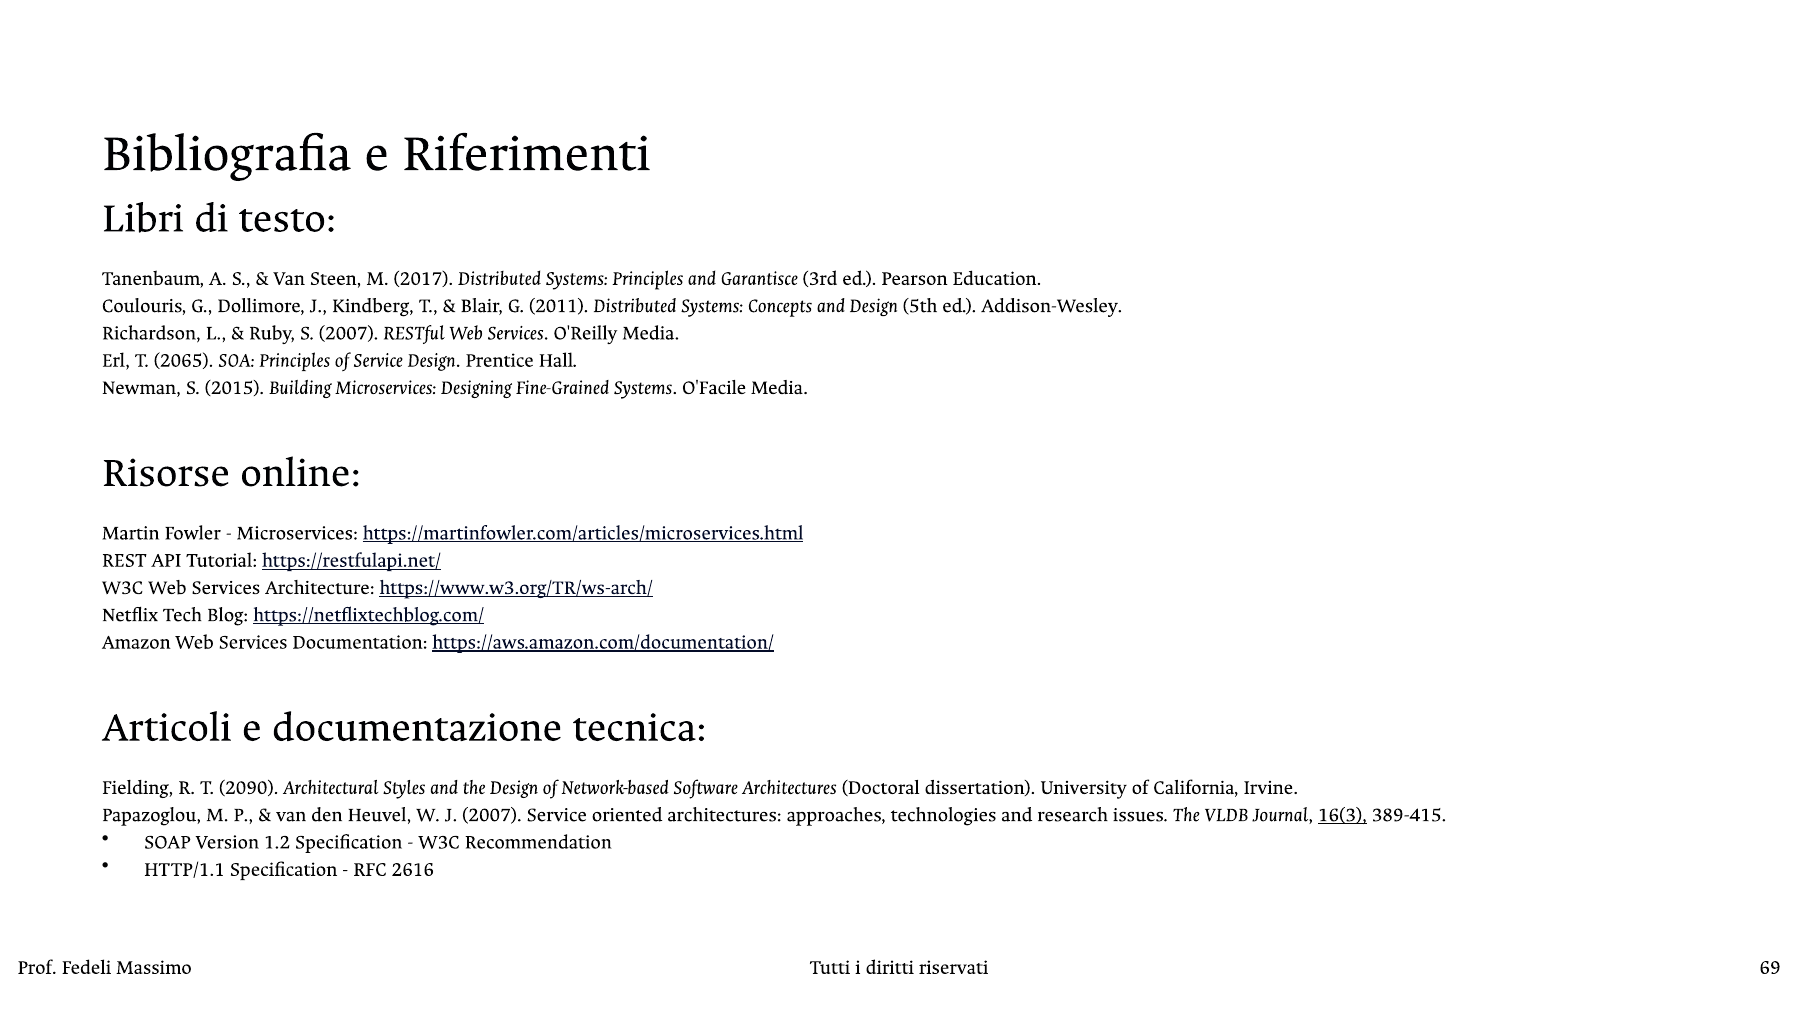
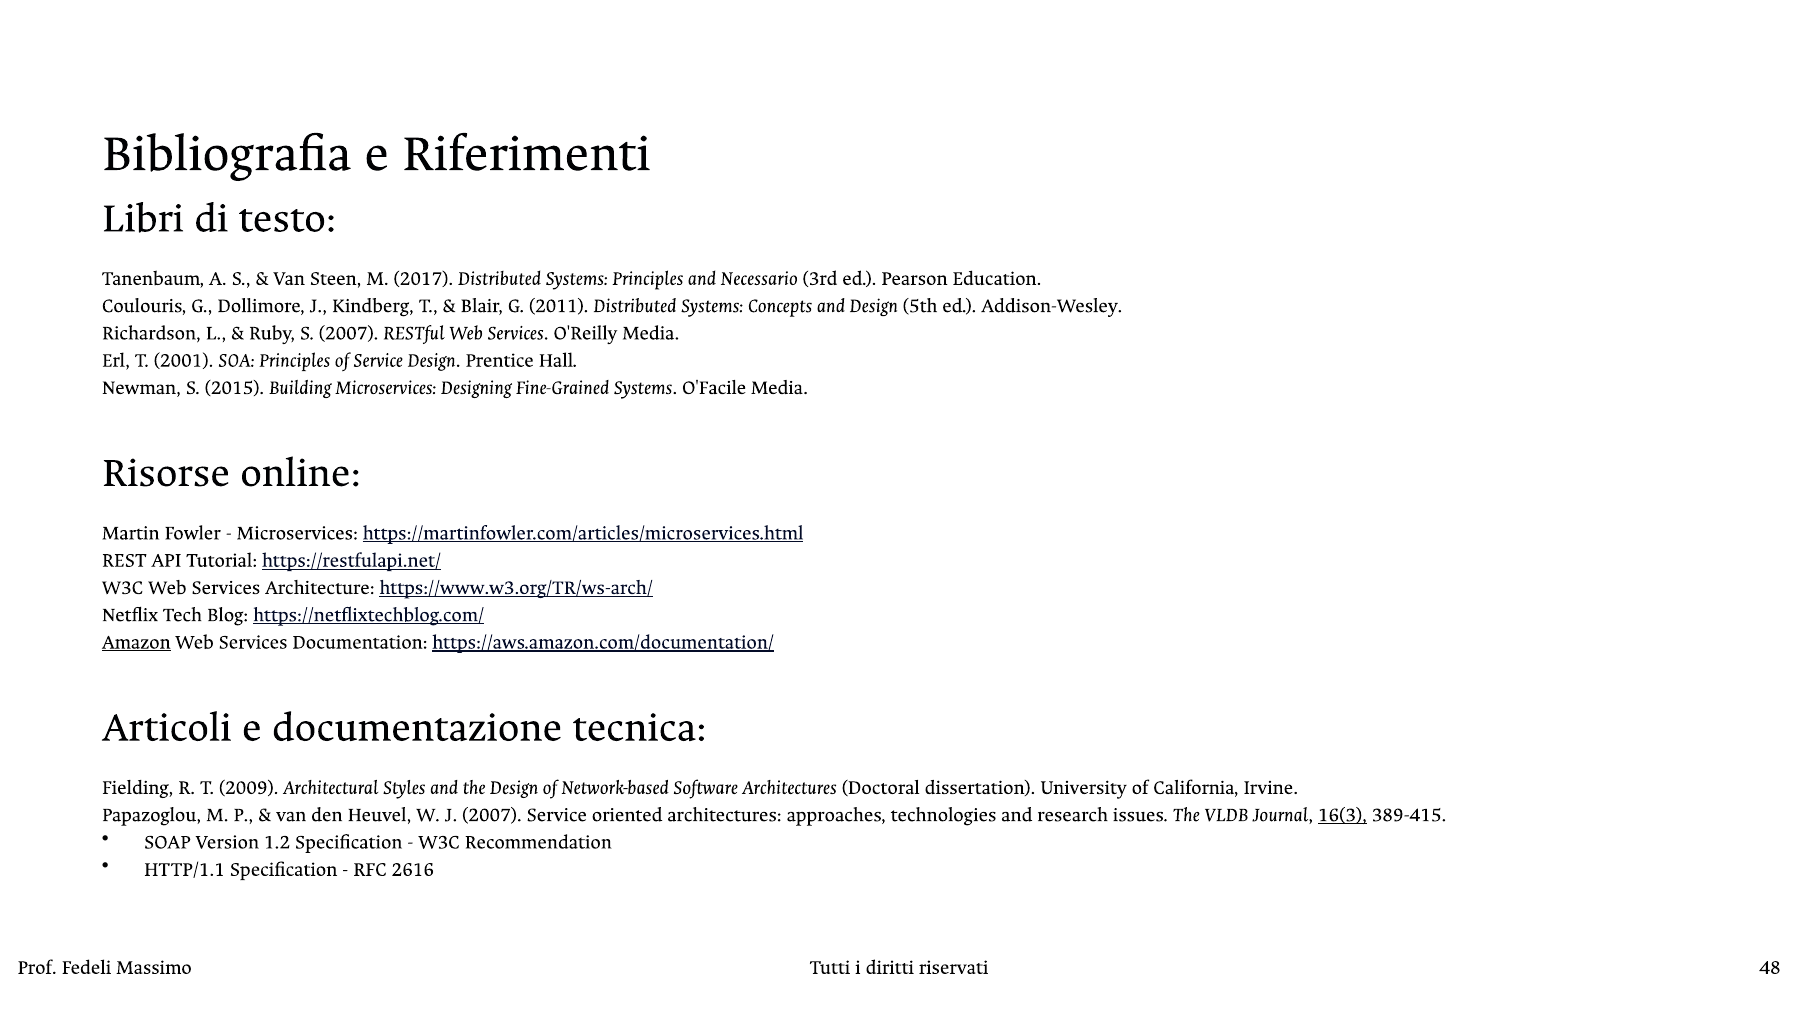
Garantisce: Garantisce -> Necessario (759, 278)
2065: 2065 -> 2001 (184, 360)
Amazon underline: none -> present (136, 642)
2090: 2090 -> 2009 (249, 787)
69: 69 -> 48 (1770, 967)
